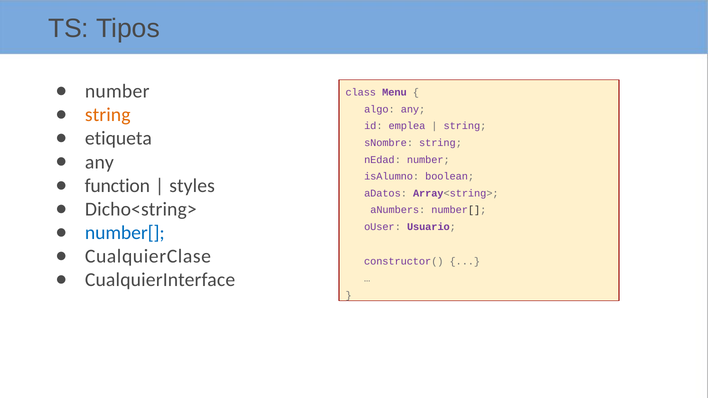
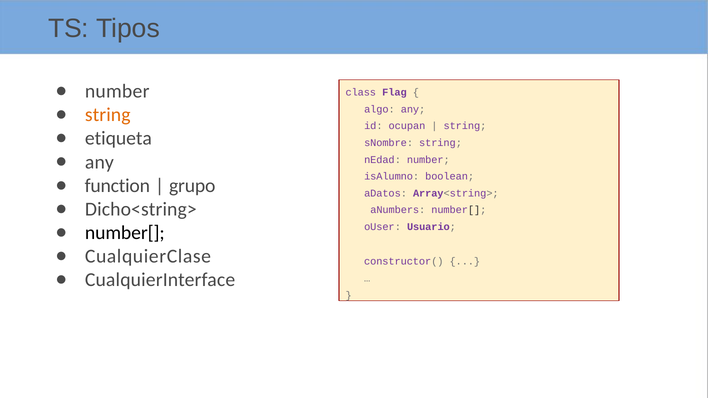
Menu: Menu -> Flag (394, 93)
emplea: emplea -> ocupan (407, 126)
styles: styles -> grupo (192, 186)
number[ colour: blue -> black (125, 233)
